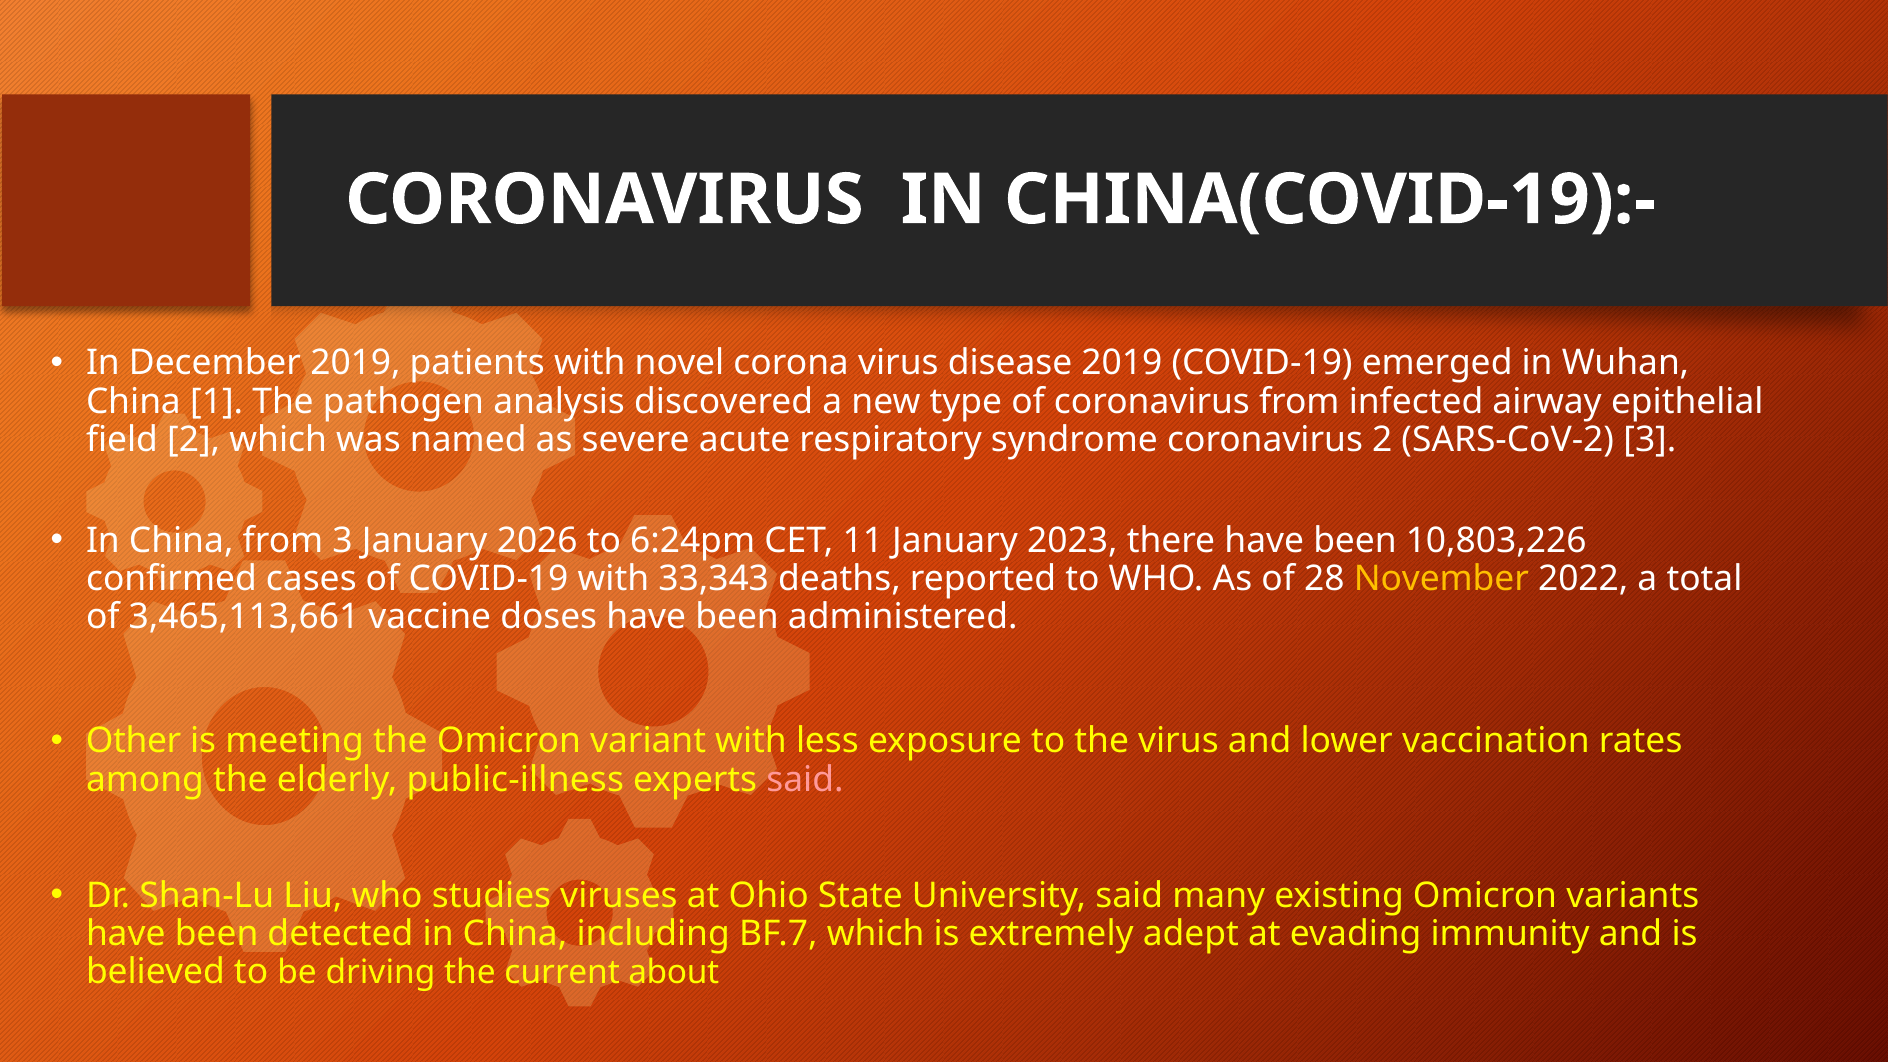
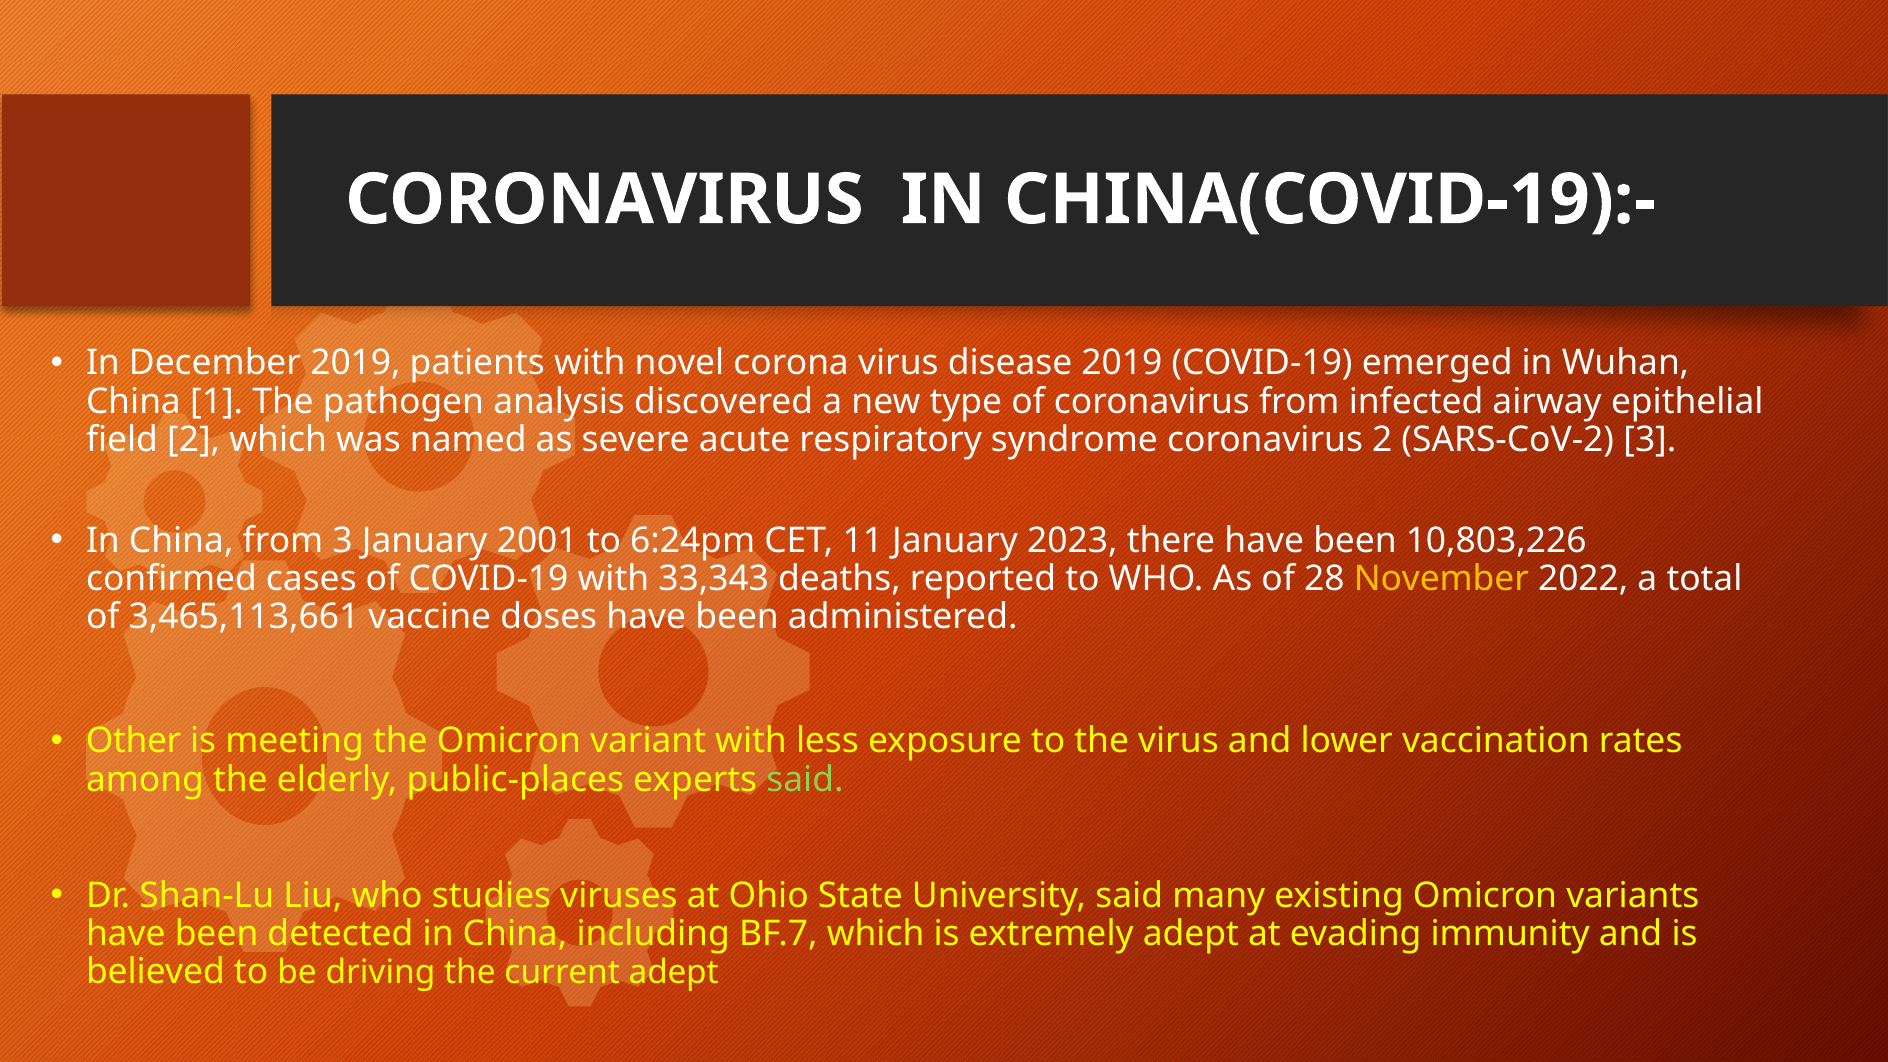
2026: 2026 -> 2001 (537, 541)
public-illness: public-illness -> public-places (515, 780)
said colour: pink -> light green (805, 780)
current about: about -> adept (674, 972)
